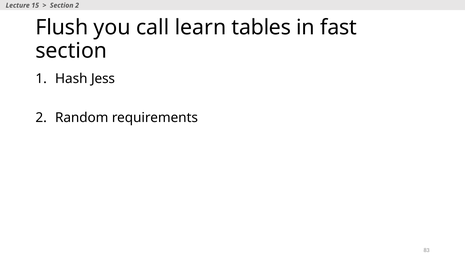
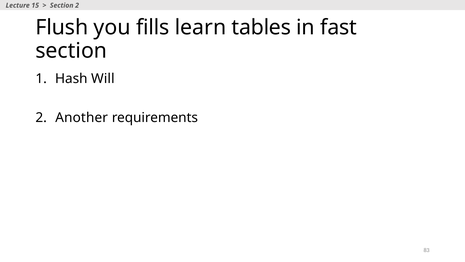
call: call -> fills (153, 28)
Jess: Jess -> Will (103, 79)
Random: Random -> Another (82, 118)
